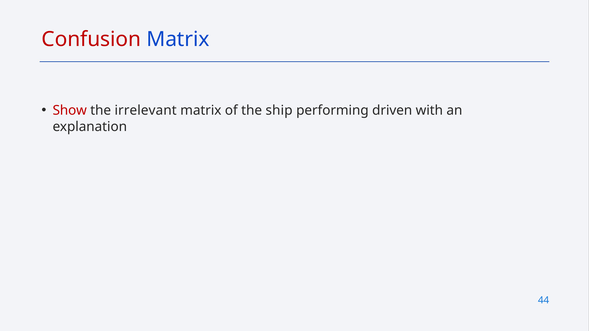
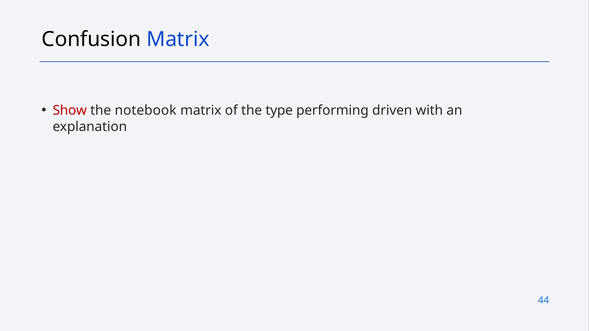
Confusion colour: red -> black (91, 39)
irrelevant: irrelevant -> notebook (146, 111)
ship: ship -> type (279, 111)
